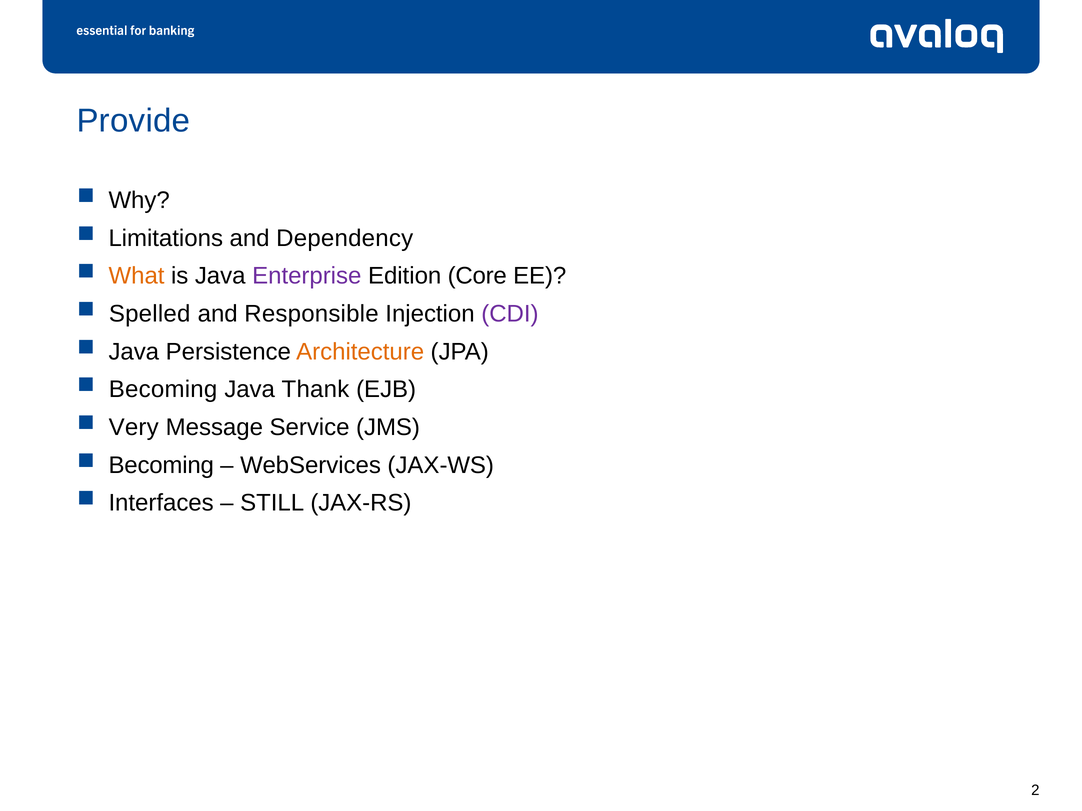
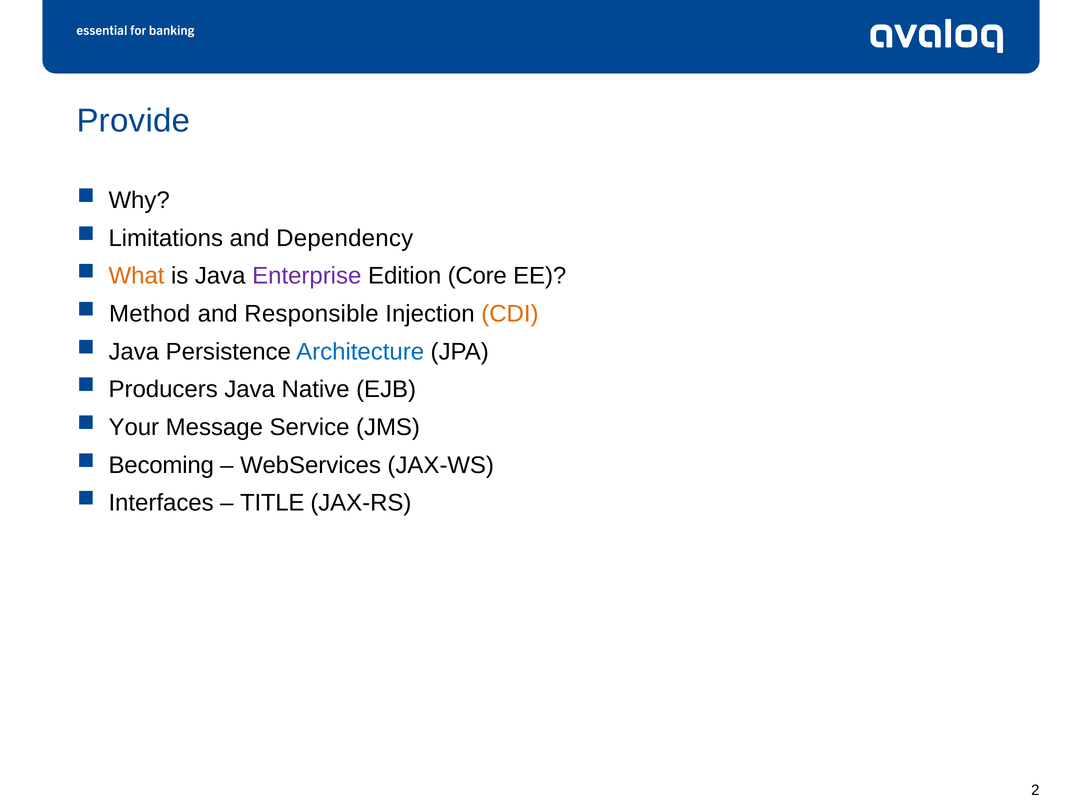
Spelled: Spelled -> Method (150, 314)
CDI colour: purple -> orange (510, 314)
Architecture colour: orange -> blue (360, 352)
Becoming: Becoming -> Producers (163, 390)
Thank: Thank -> Native (316, 390)
Very: Very -> Your (134, 428)
STILL: STILL -> TITLE (272, 503)
